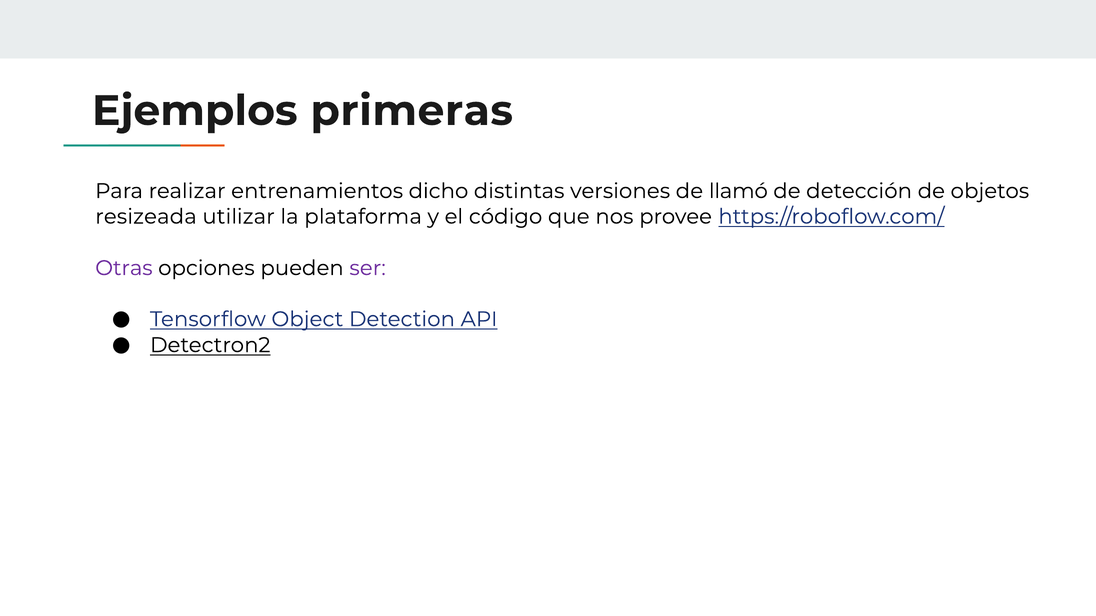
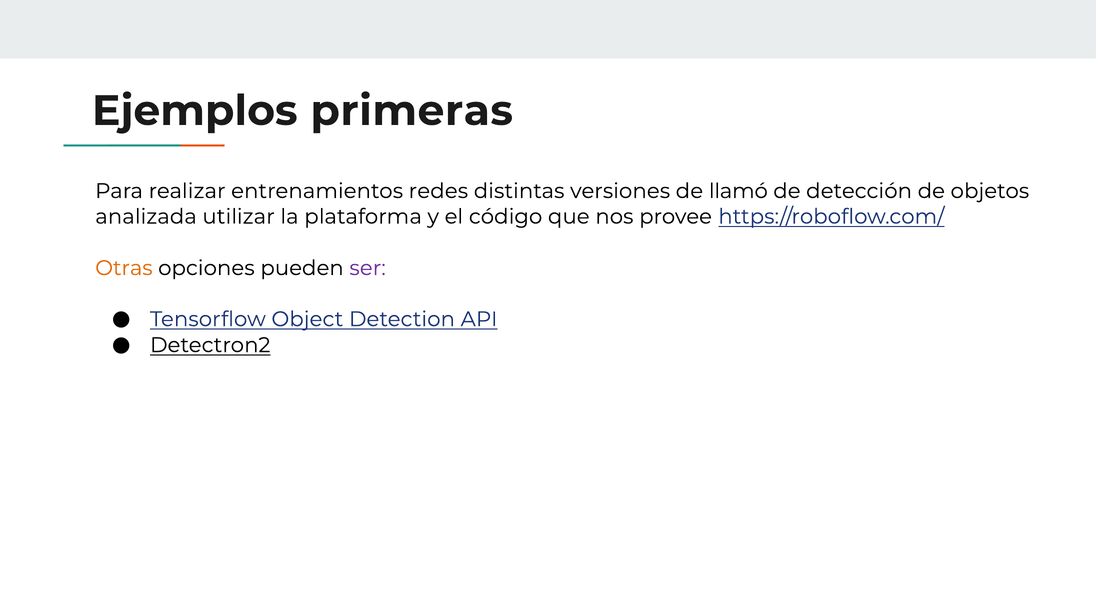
dicho: dicho -> redes (438, 191)
resizeada: resizeada -> analizada (146, 217)
Otras colour: purple -> orange (124, 268)
